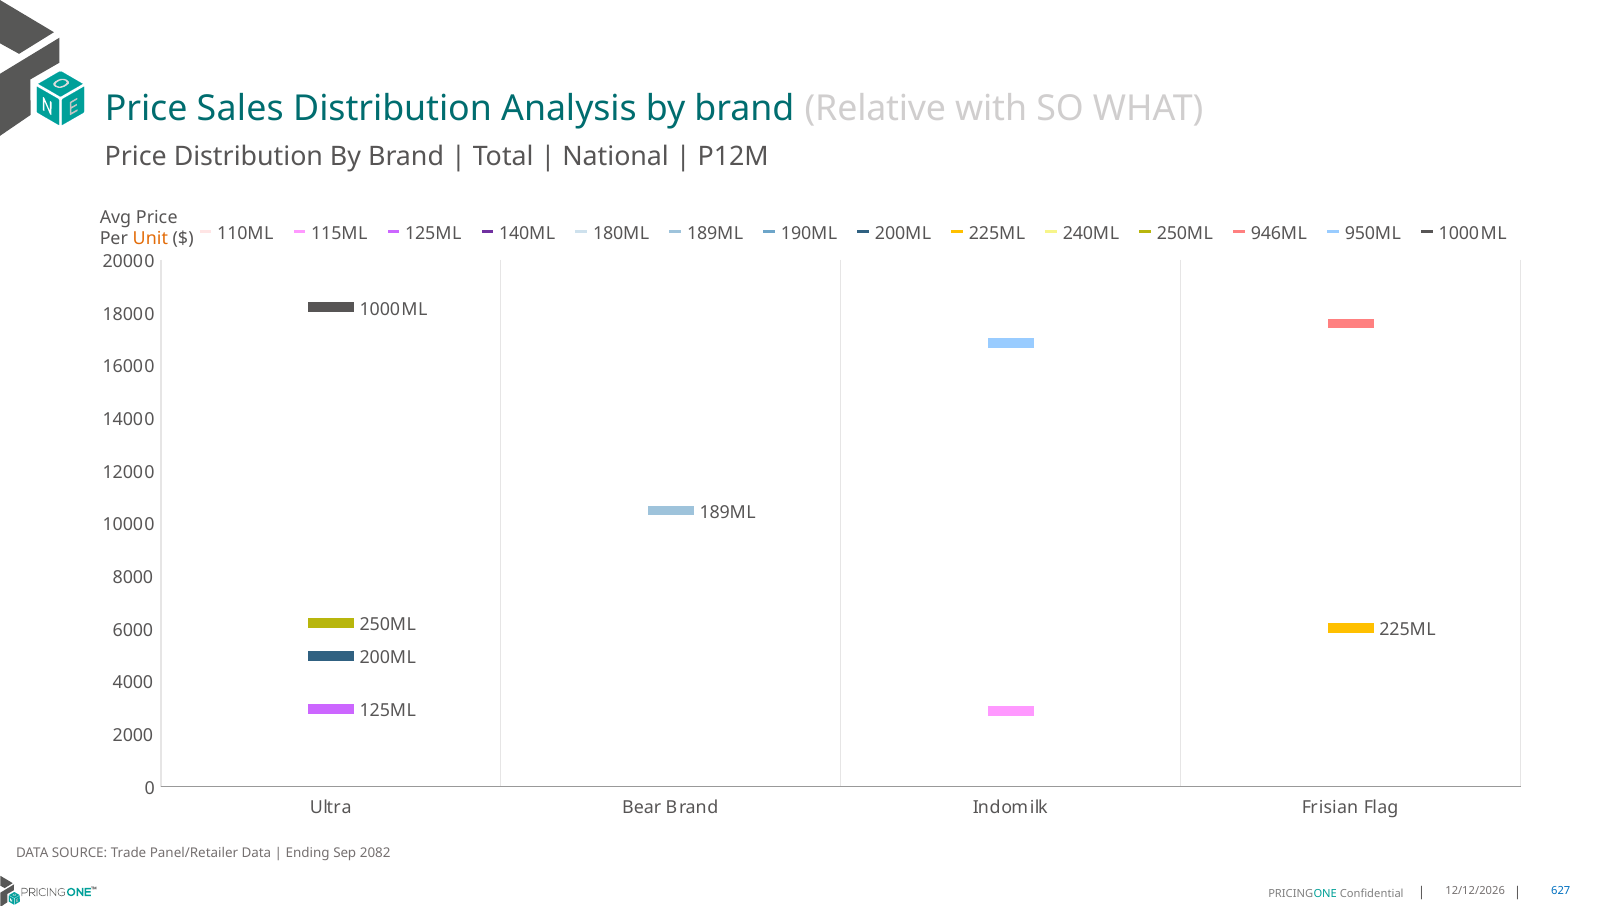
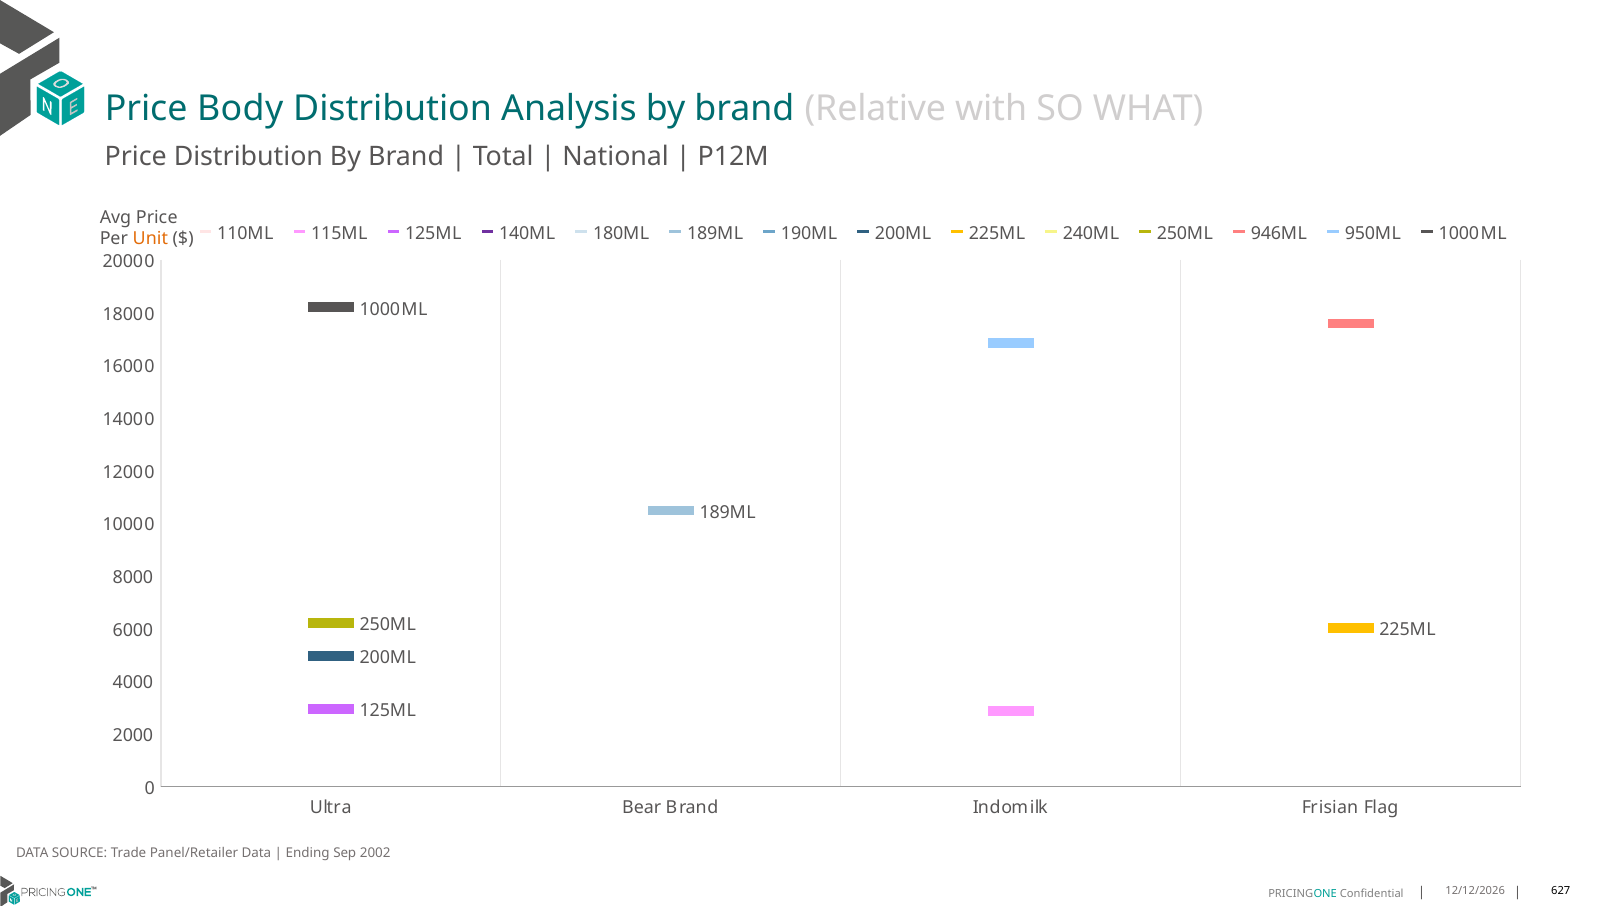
Sales: Sales -> Body (240, 108)
2082: 2082 -> 2002 (375, 853)
627 colour: blue -> black (1561, 890)
